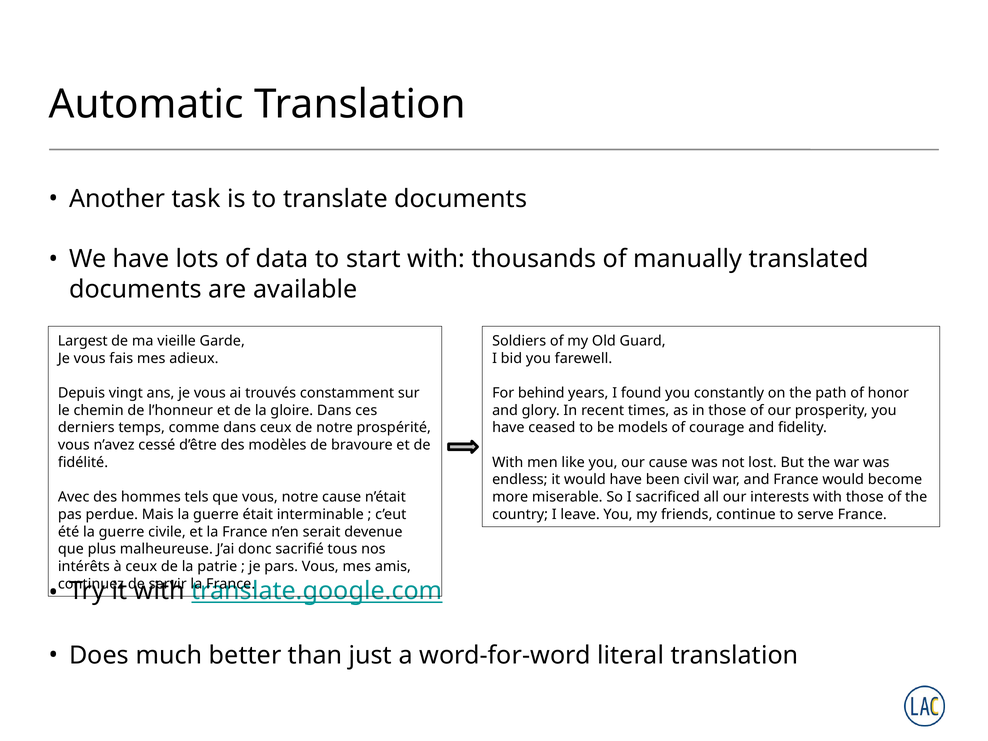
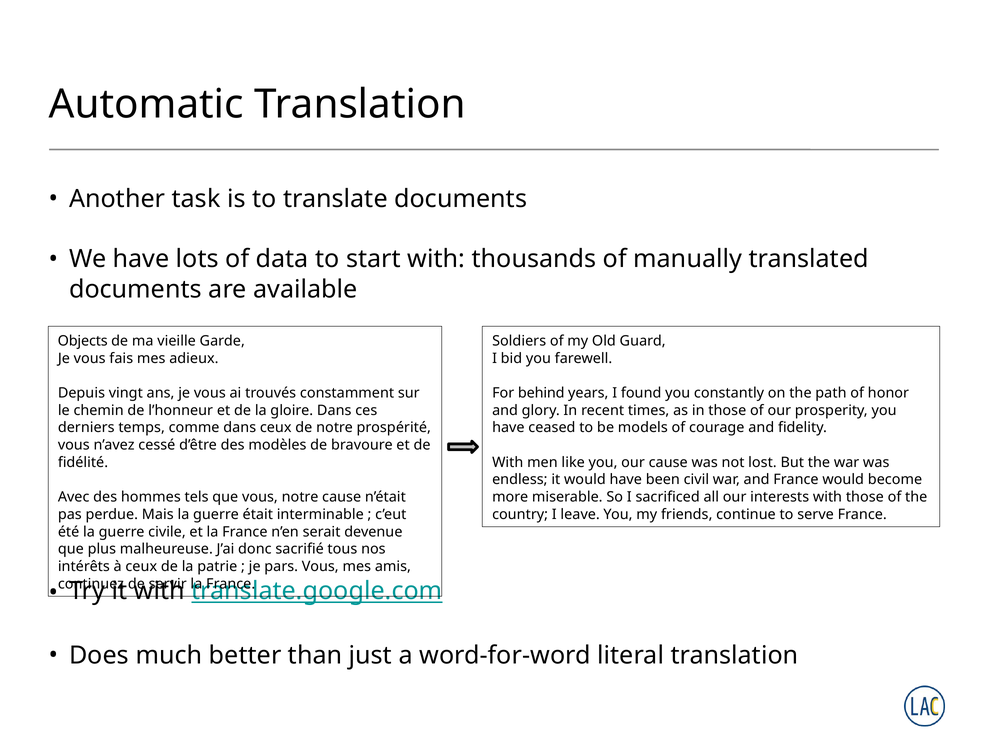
Largest: Largest -> Objects (83, 341)
